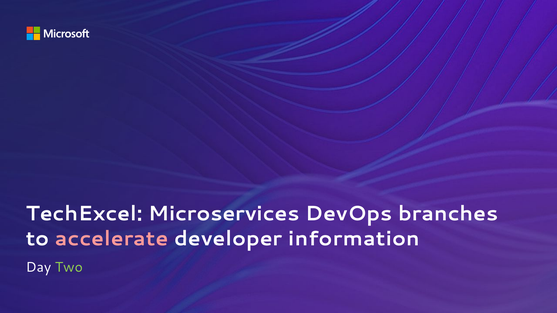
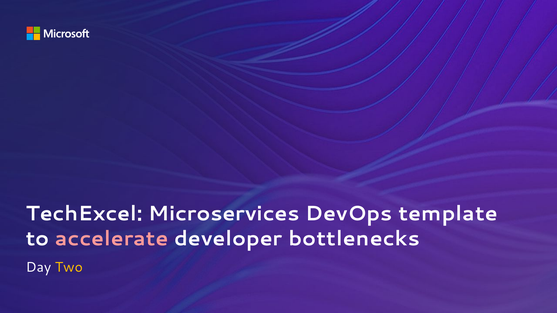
branches: branches -> template (448, 214)
information: information -> bottlenecks (354, 239)
Two colour: light green -> yellow (69, 268)
